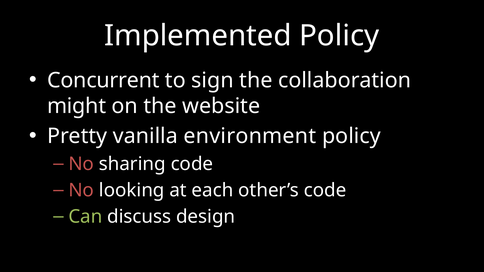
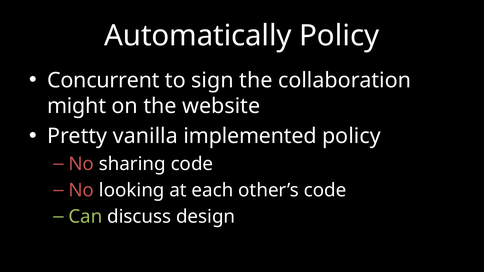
Implemented: Implemented -> Automatically (198, 36)
environment: environment -> implemented (250, 136)
